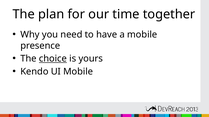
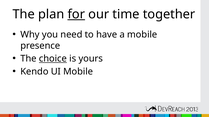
for underline: none -> present (76, 14)
